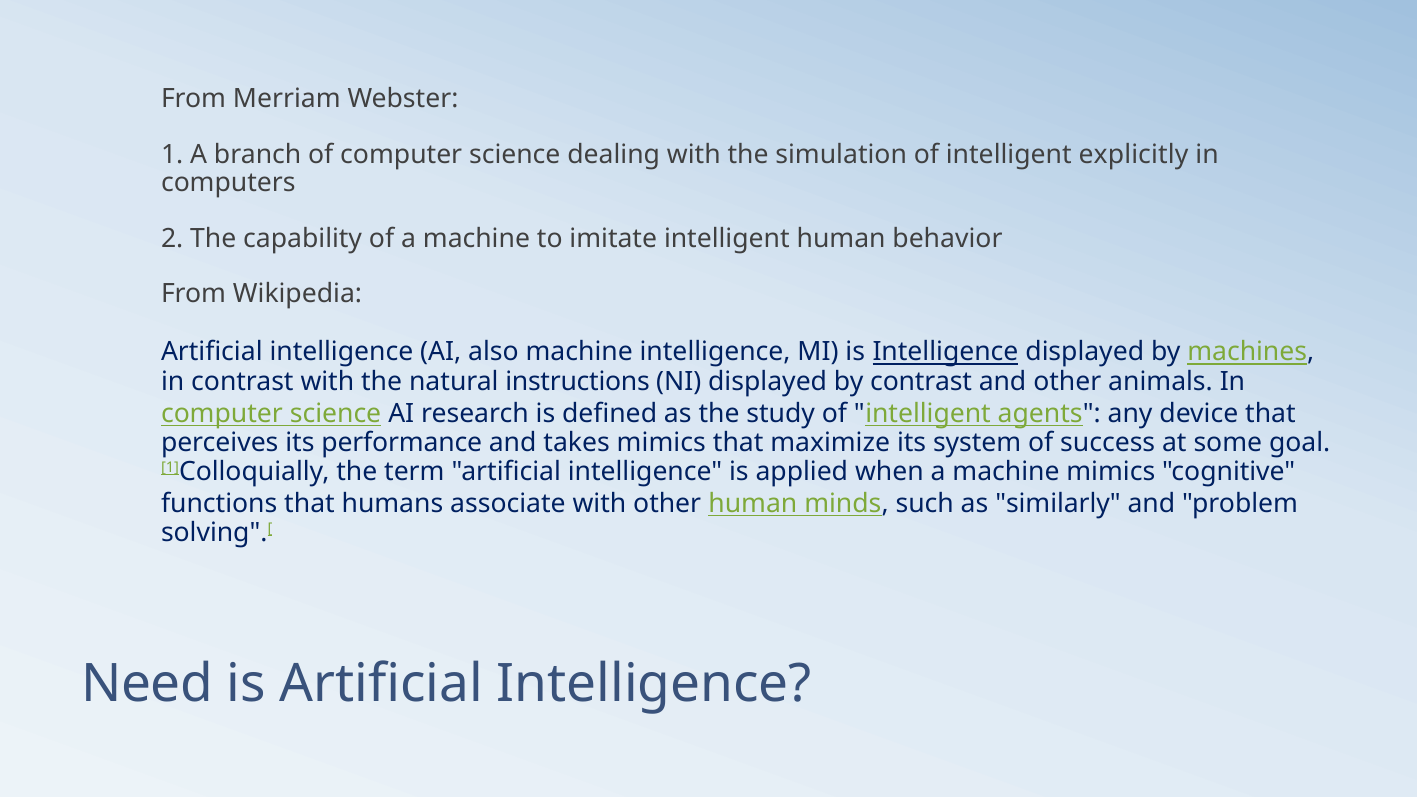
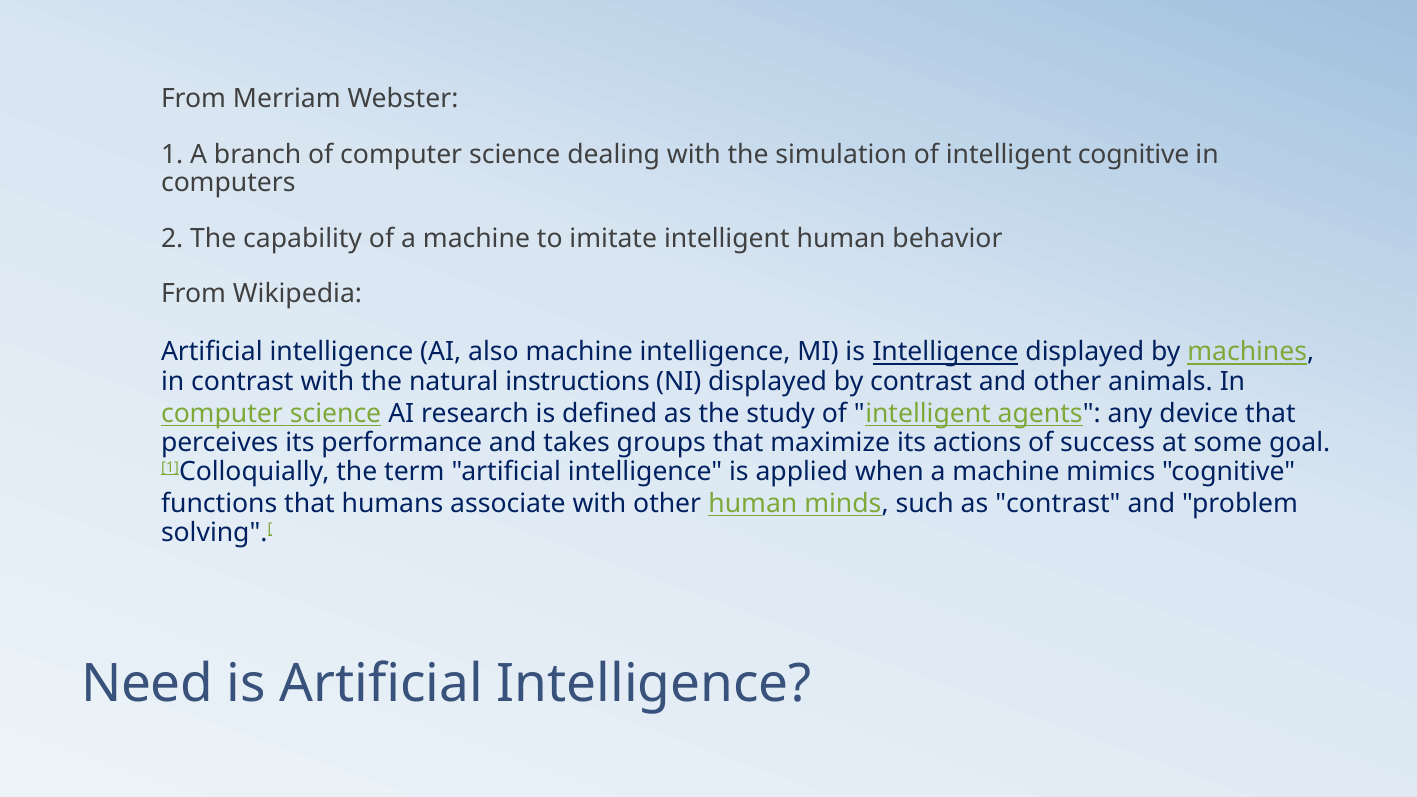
intelligent explicitly: explicitly -> cognitive (1134, 155)
takes mimics: mimics -> groups (661, 443)
system: system -> actions (977, 443)
as similarly: similarly -> contrast (1058, 503)
